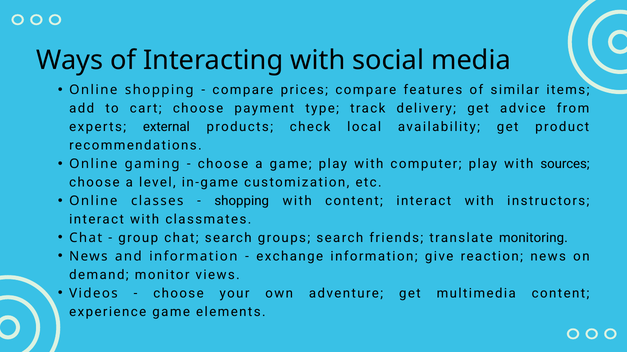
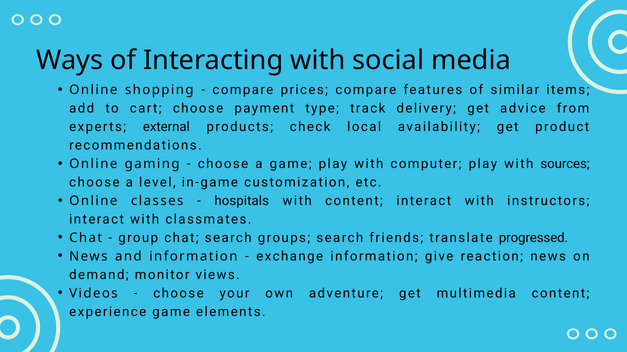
shopping: shopping -> hospitals (242, 201)
monitoring: monitoring -> progressed (533, 238)
